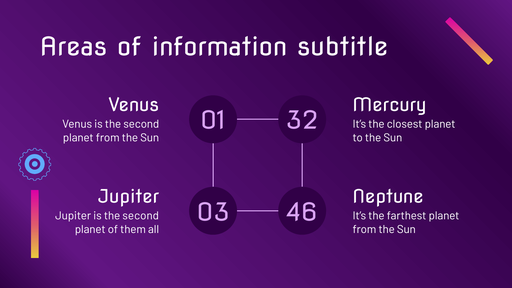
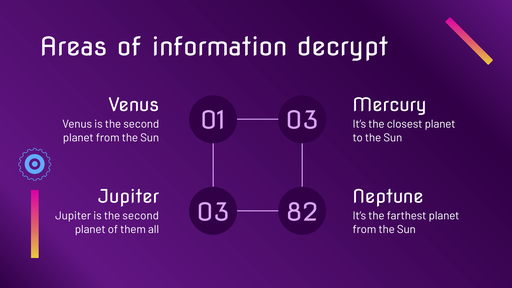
subtitle: subtitle -> decrypt (343, 47)
01 32: 32 -> 03 (302, 121)
46: 46 -> 82 (302, 213)
